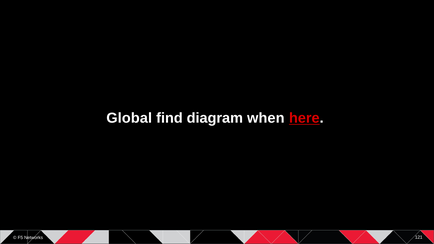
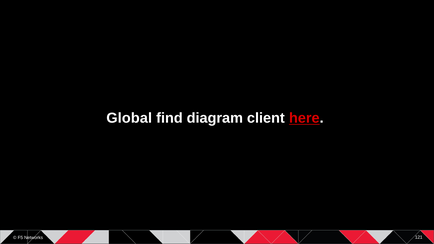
when: when -> client (266, 118)
